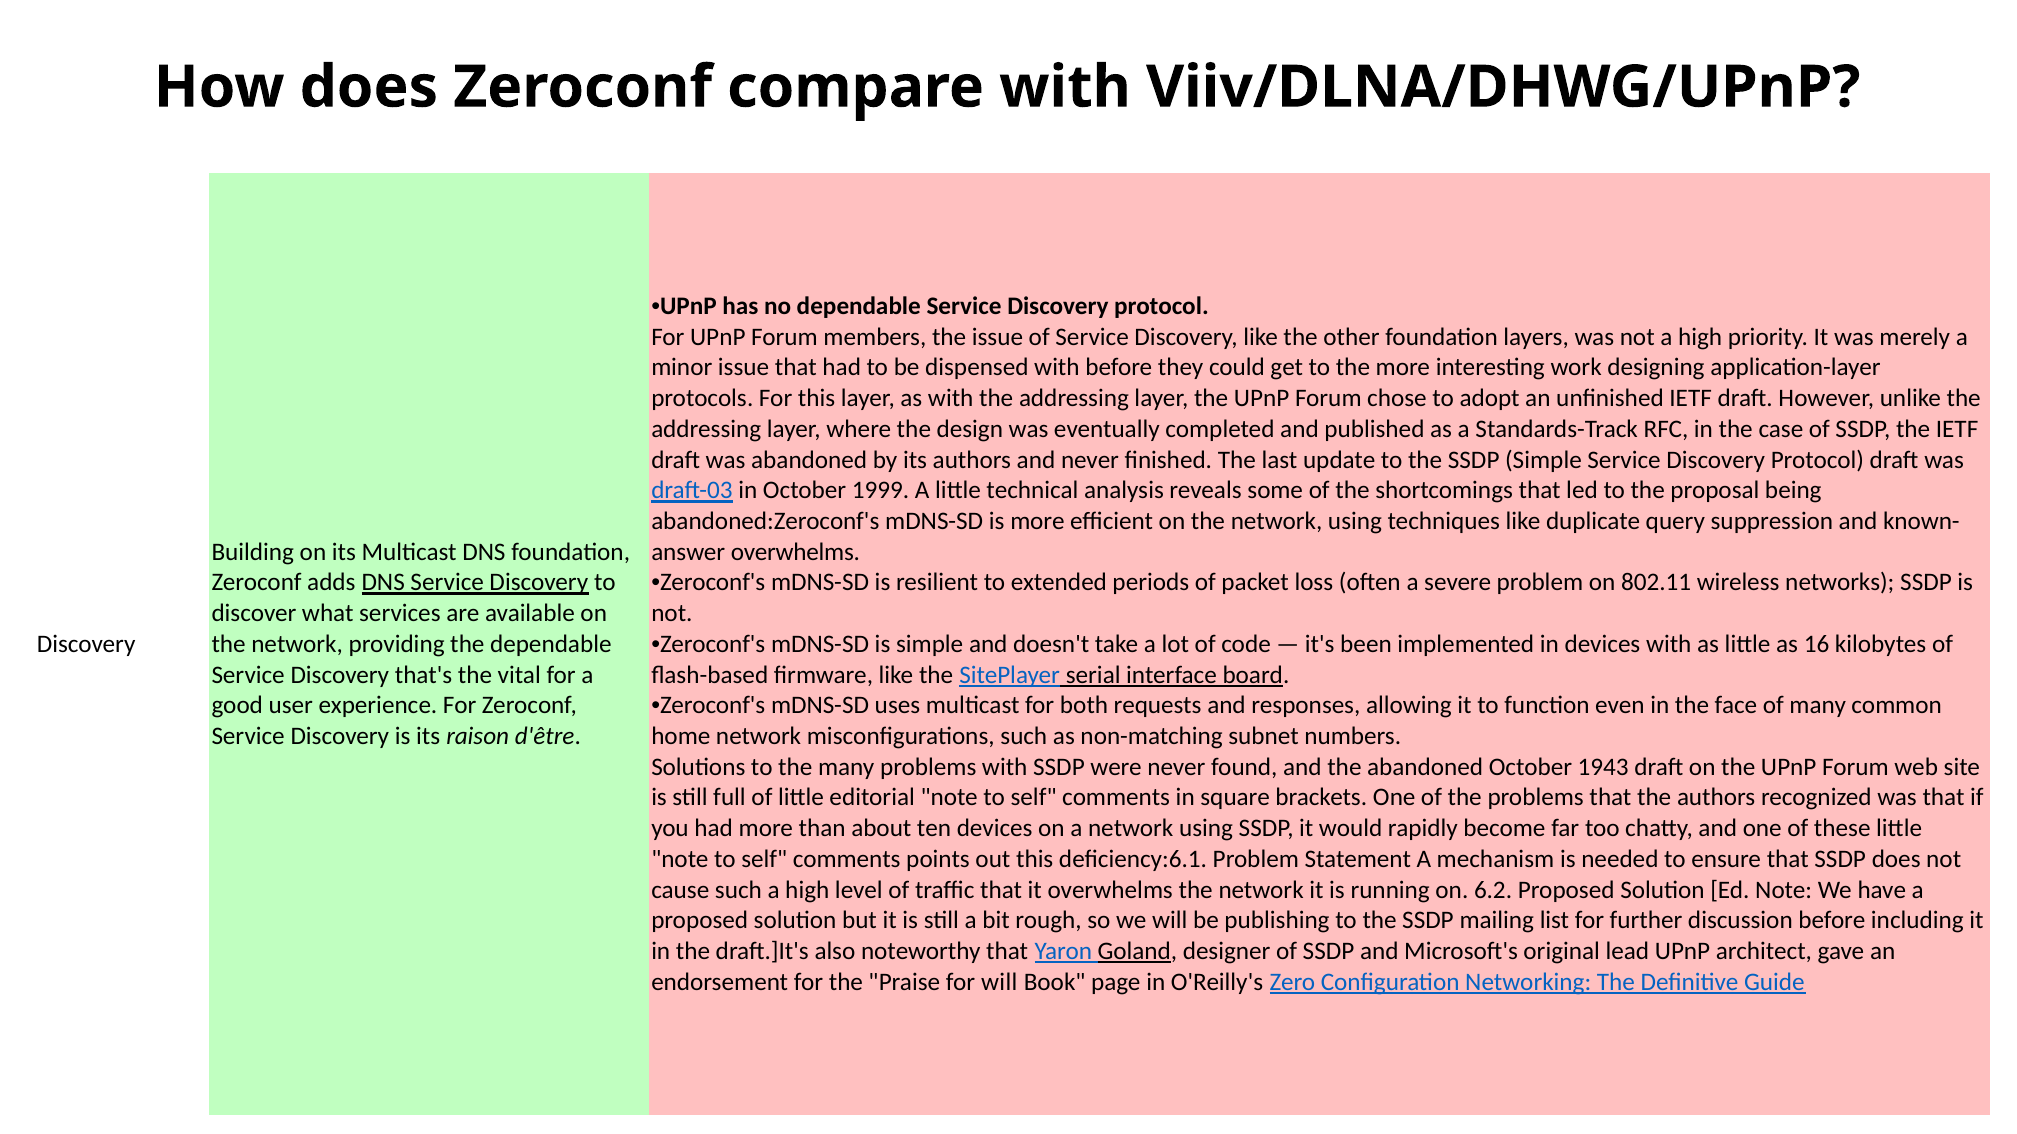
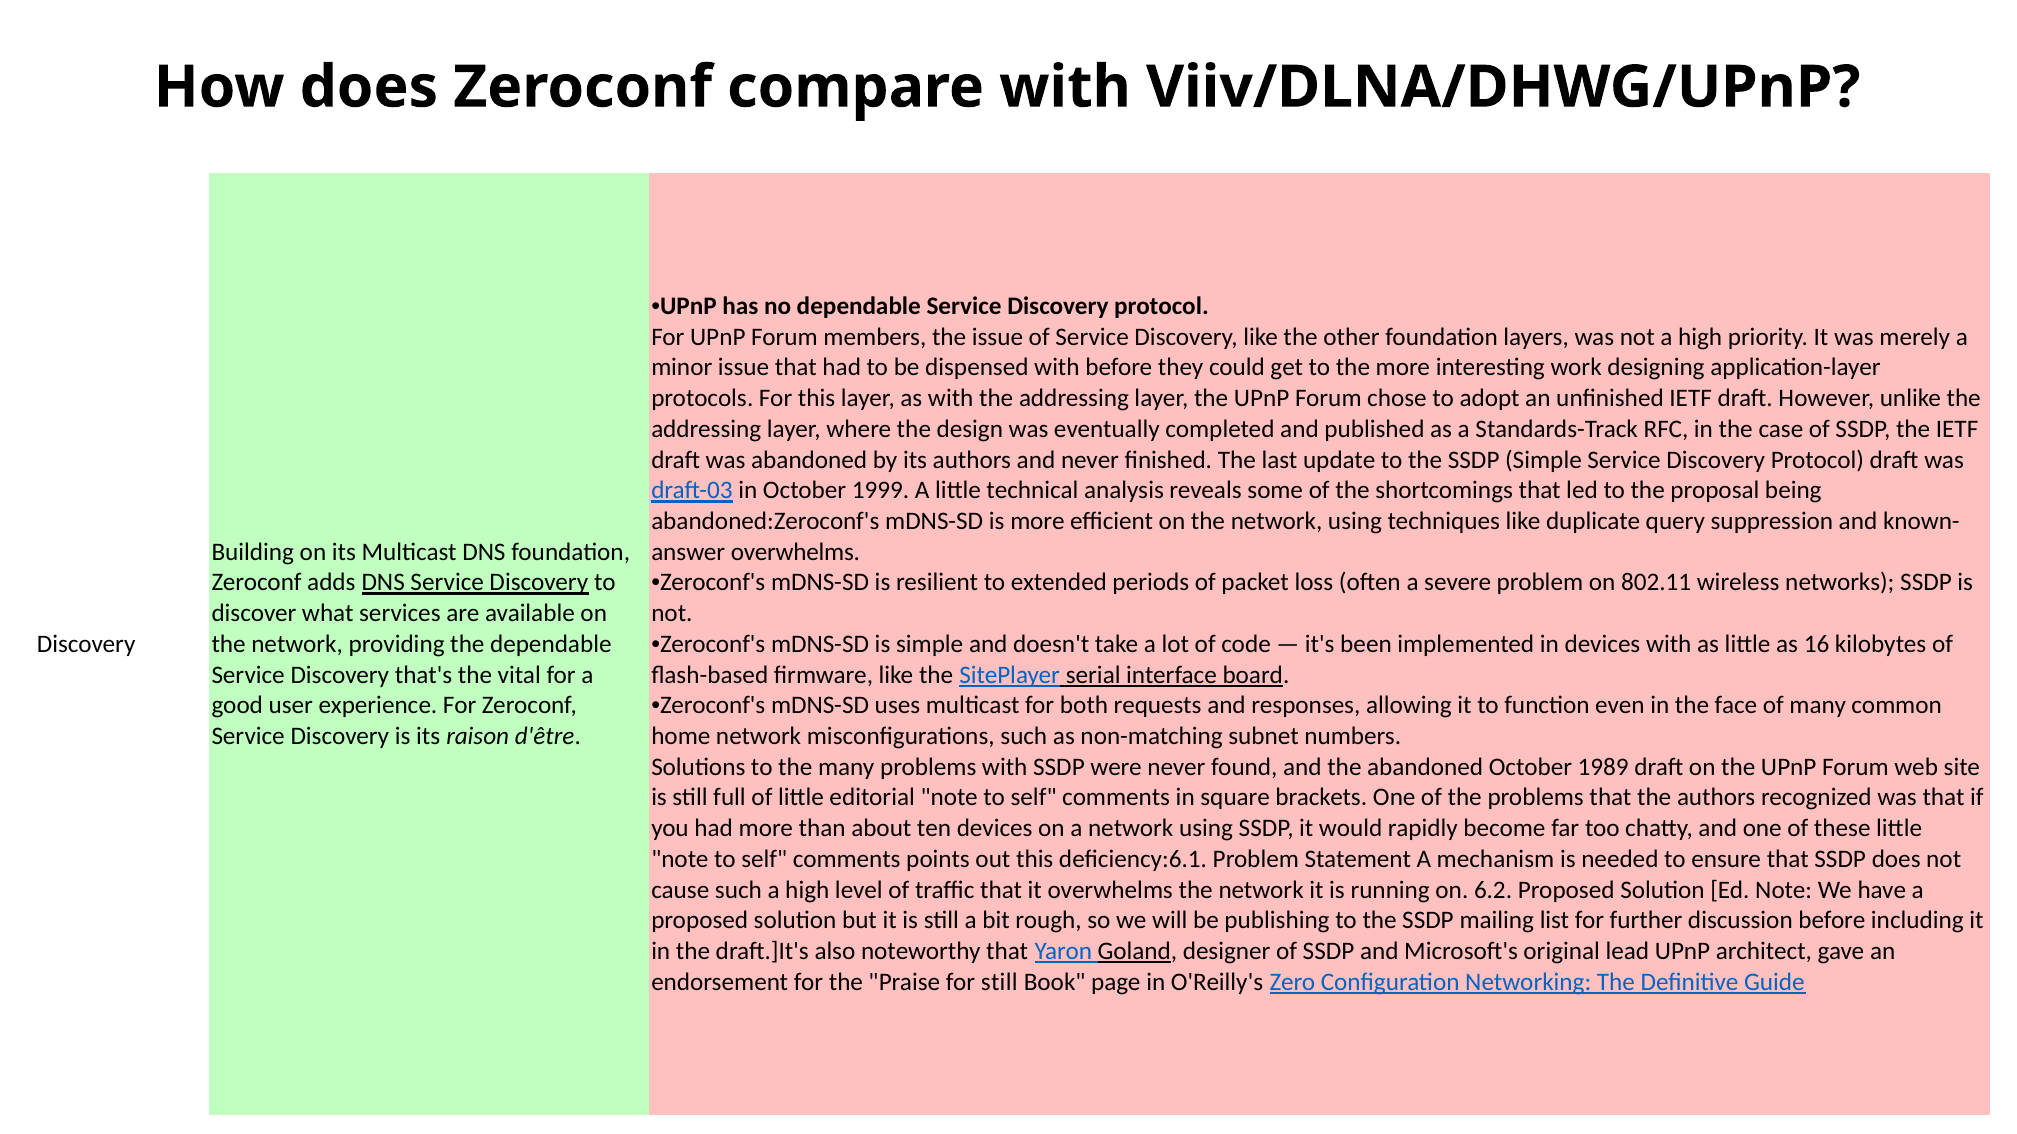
1943: 1943 -> 1989 (1603, 767)
for will: will -> still (999, 982)
